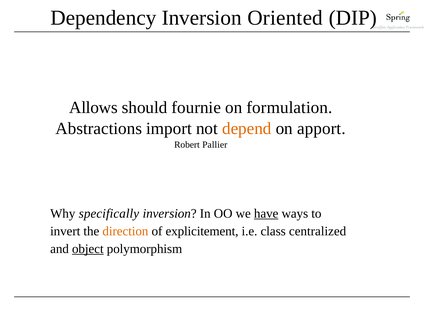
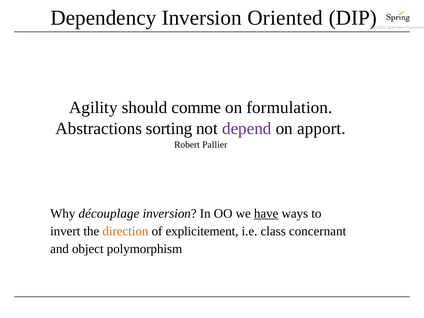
Allows: Allows -> Agility (93, 108)
fournie: fournie -> comme (196, 108)
import: import -> sorting (169, 128)
depend colour: orange -> purple (247, 128)
specifically: specifically -> découplage (109, 214)
centralized: centralized -> concernant (318, 231)
object underline: present -> none (88, 249)
